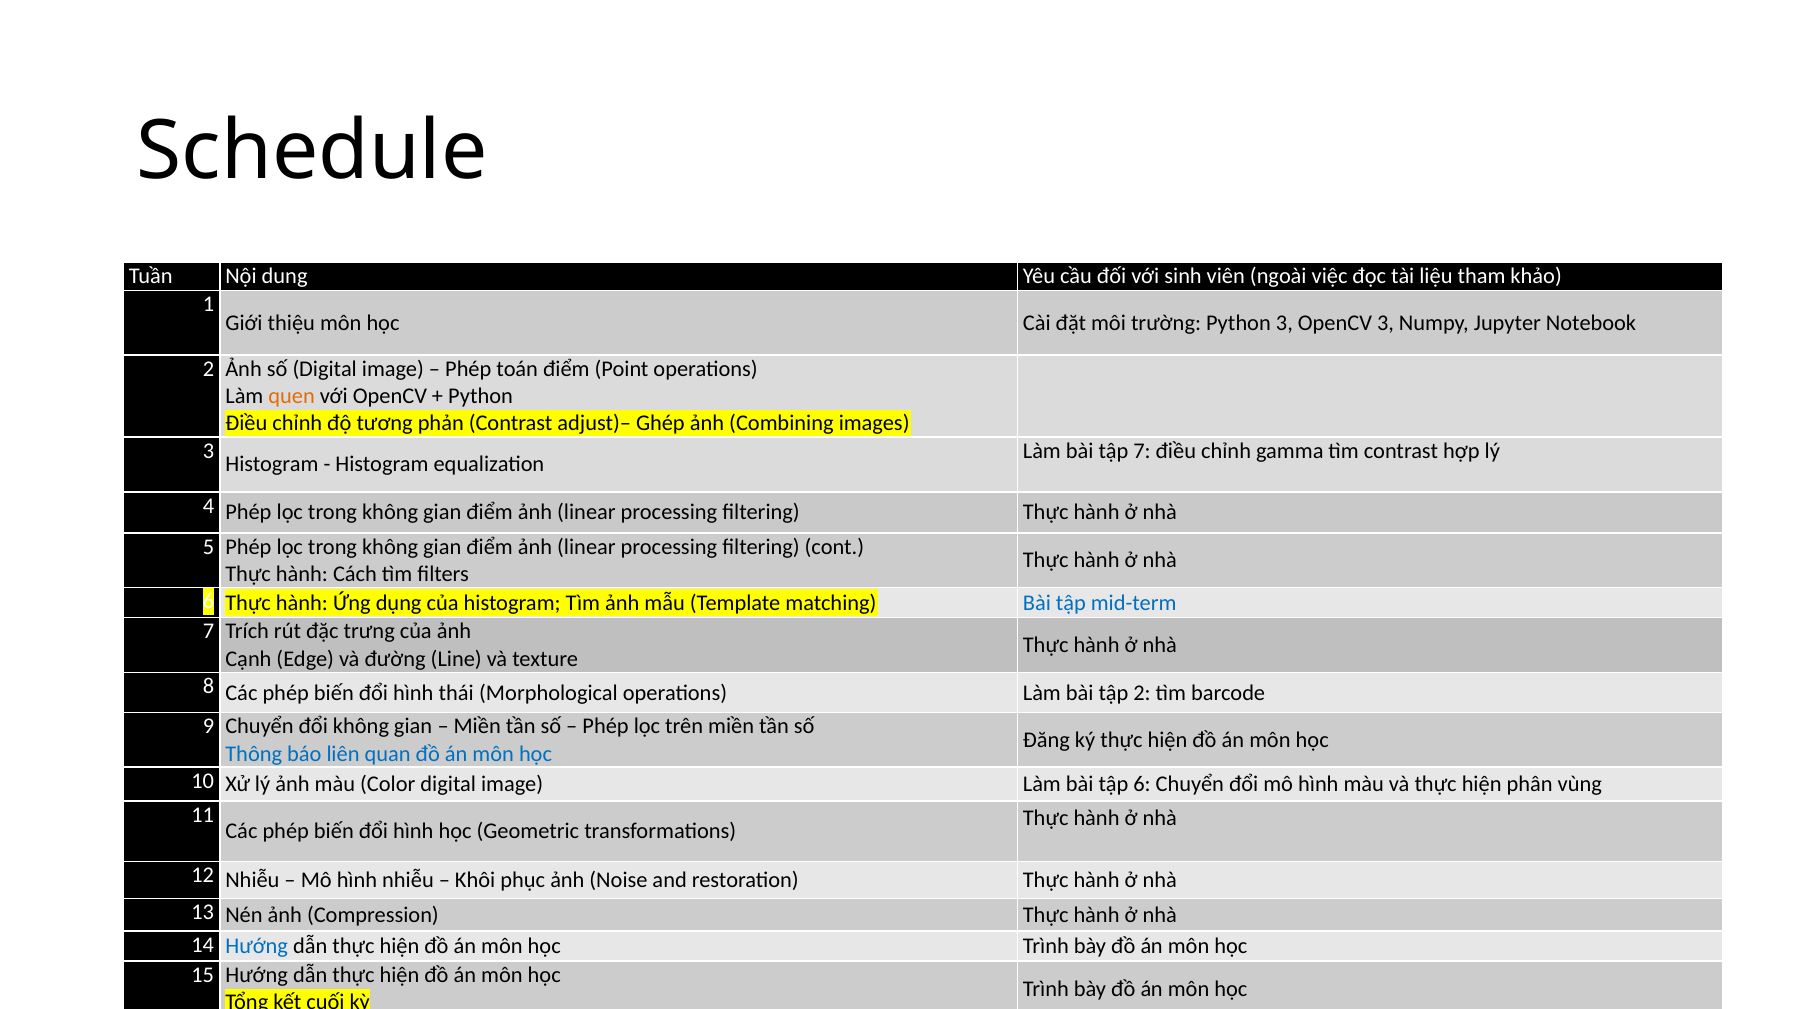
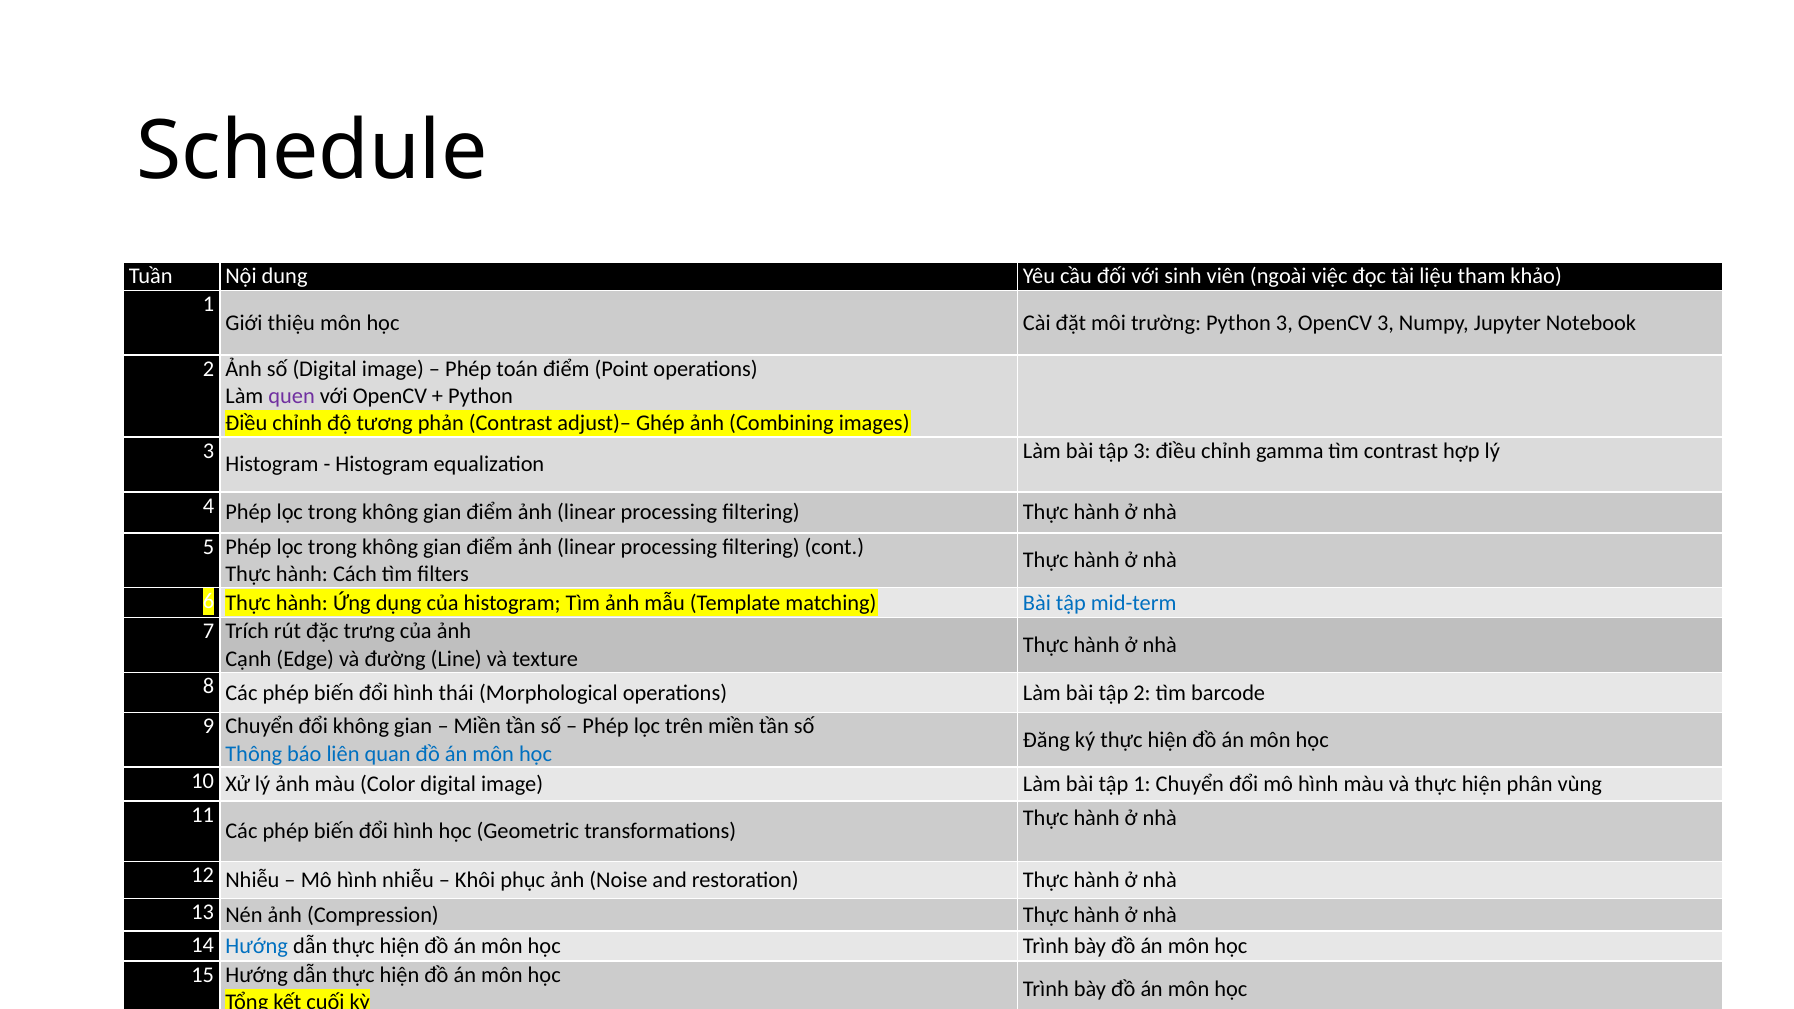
quen colour: orange -> purple (292, 396)
tập 7: 7 -> 3 (1142, 451)
tập 6: 6 -> 1 (1142, 784)
